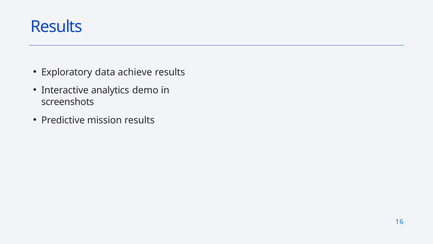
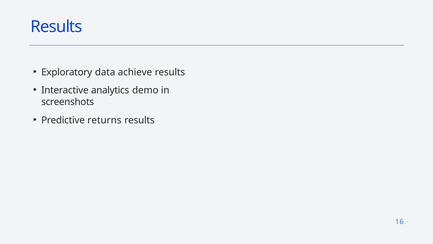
mission: mission -> returns (104, 120)
